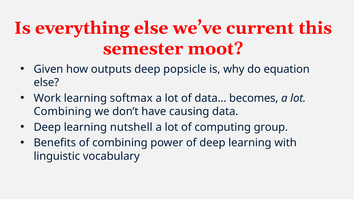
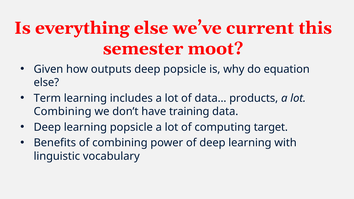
Work: Work -> Term (47, 98)
softmax: softmax -> includes (131, 98)
becomes: becomes -> products (254, 98)
causing: causing -> training (189, 111)
learning nutshell: nutshell -> popsicle (131, 127)
group: group -> target (271, 127)
